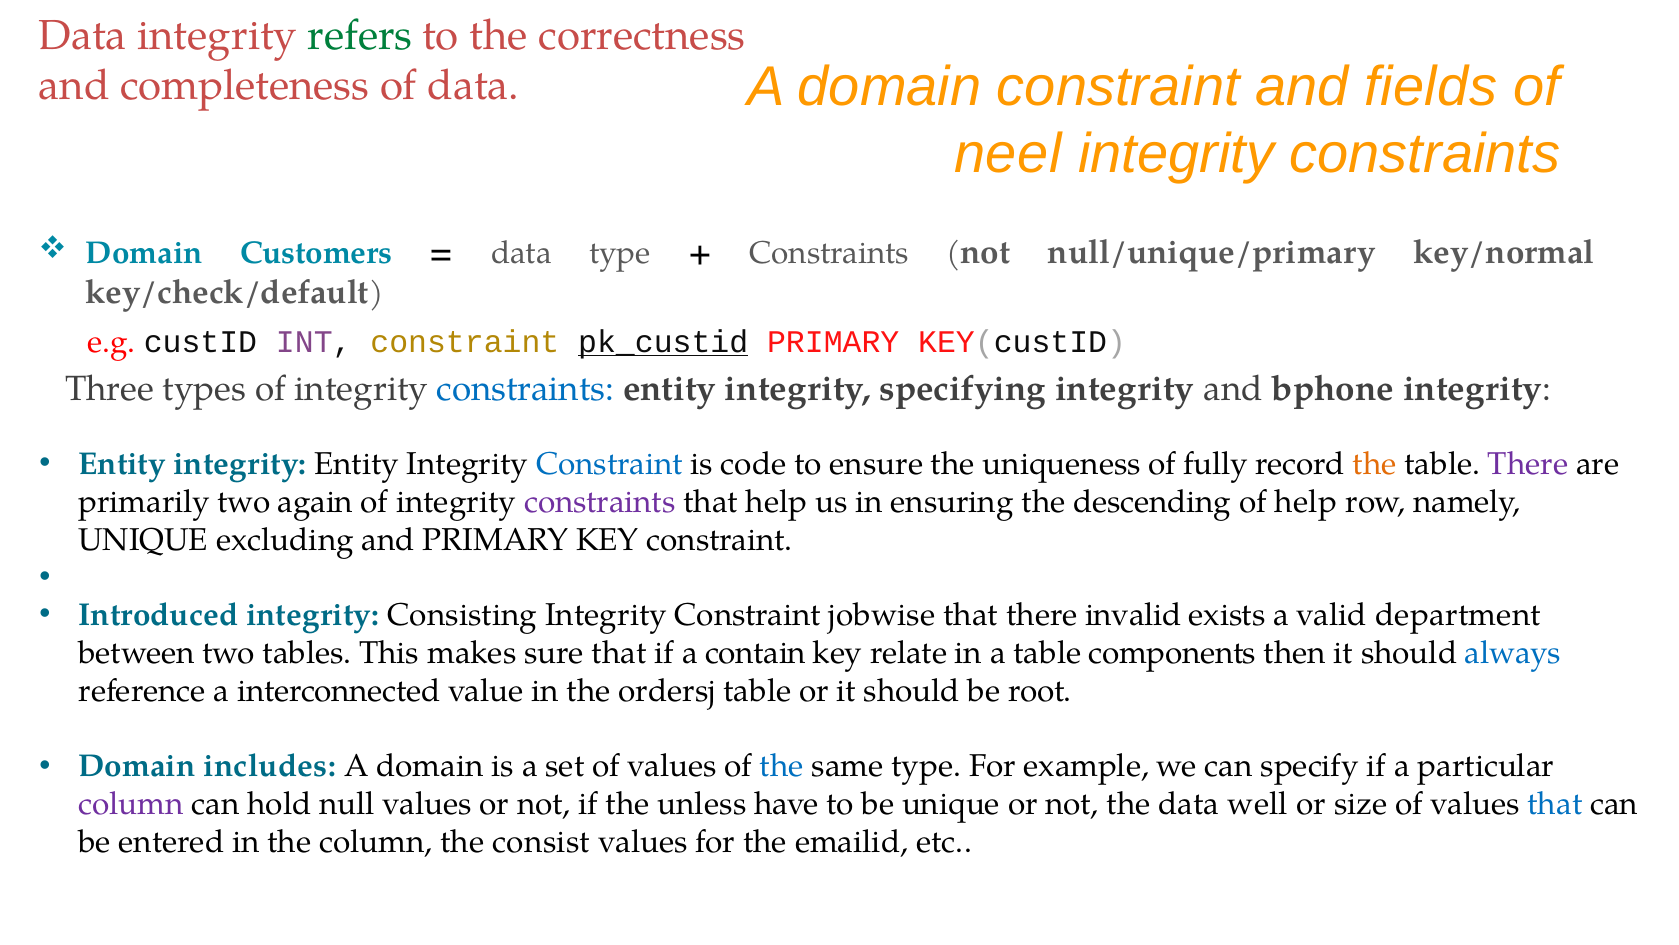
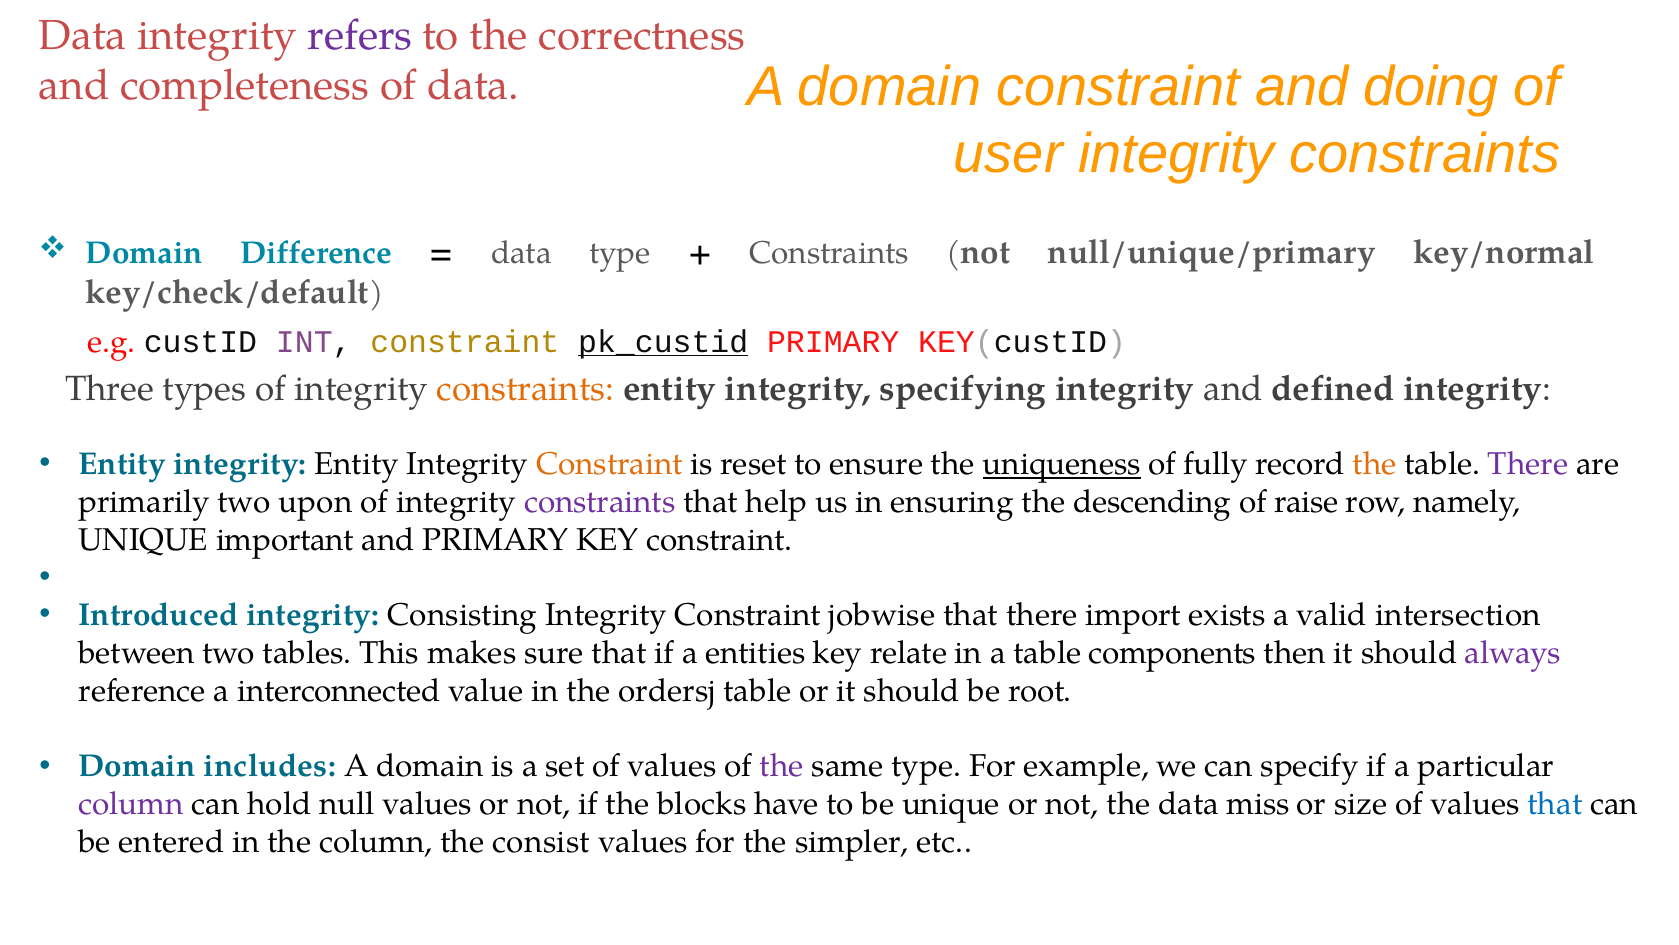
refers colour: green -> purple (360, 35)
fields: fields -> doing (1431, 87)
neel: neel -> user (1008, 154)
Customers: Customers -> Difference (316, 253)
constraints colour: blue -> orange (525, 389)
bphone: bphone -> defined (1333, 389)
Constraint colour: blue -> orange (609, 464)
code: code -> reset (754, 464)
uniqueness underline: none -> present (1062, 464)
again: again -> upon (315, 502)
of help: help -> raise (1306, 502)
excluding: excluding -> important (285, 539)
invalid: invalid -> import (1133, 615)
department: department -> intersection (1458, 615)
contain: contain -> entities (755, 653)
always colour: blue -> purple (1513, 653)
the colour: blue -> purple (782, 766)
unless: unless -> blocks (702, 804)
well: well -> miss (1258, 804)
emailid: emailid -> simpler (852, 842)
